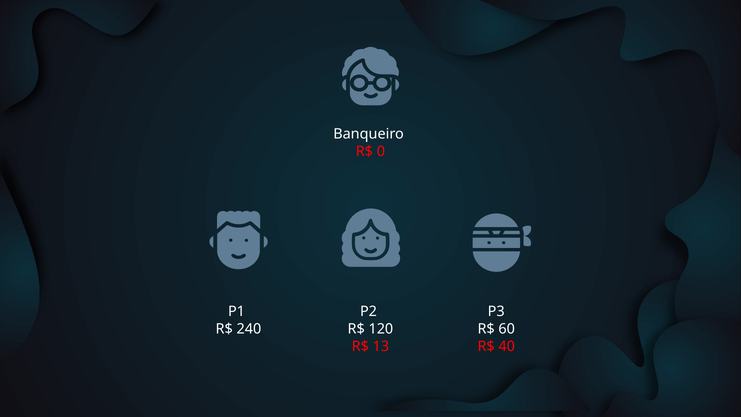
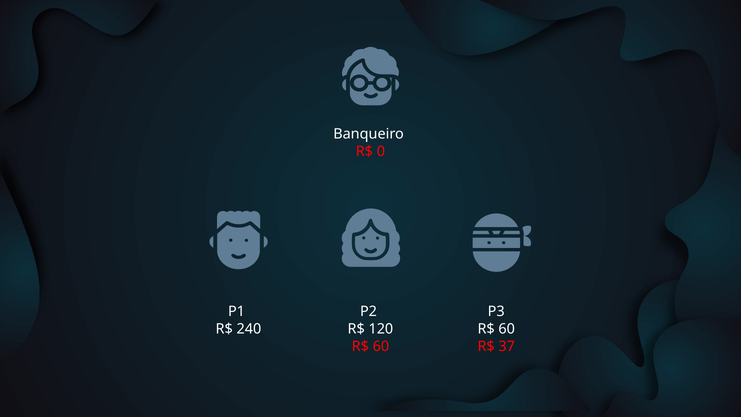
13: 13 -> 60 (381, 346)
40: 40 -> 37 (507, 346)
